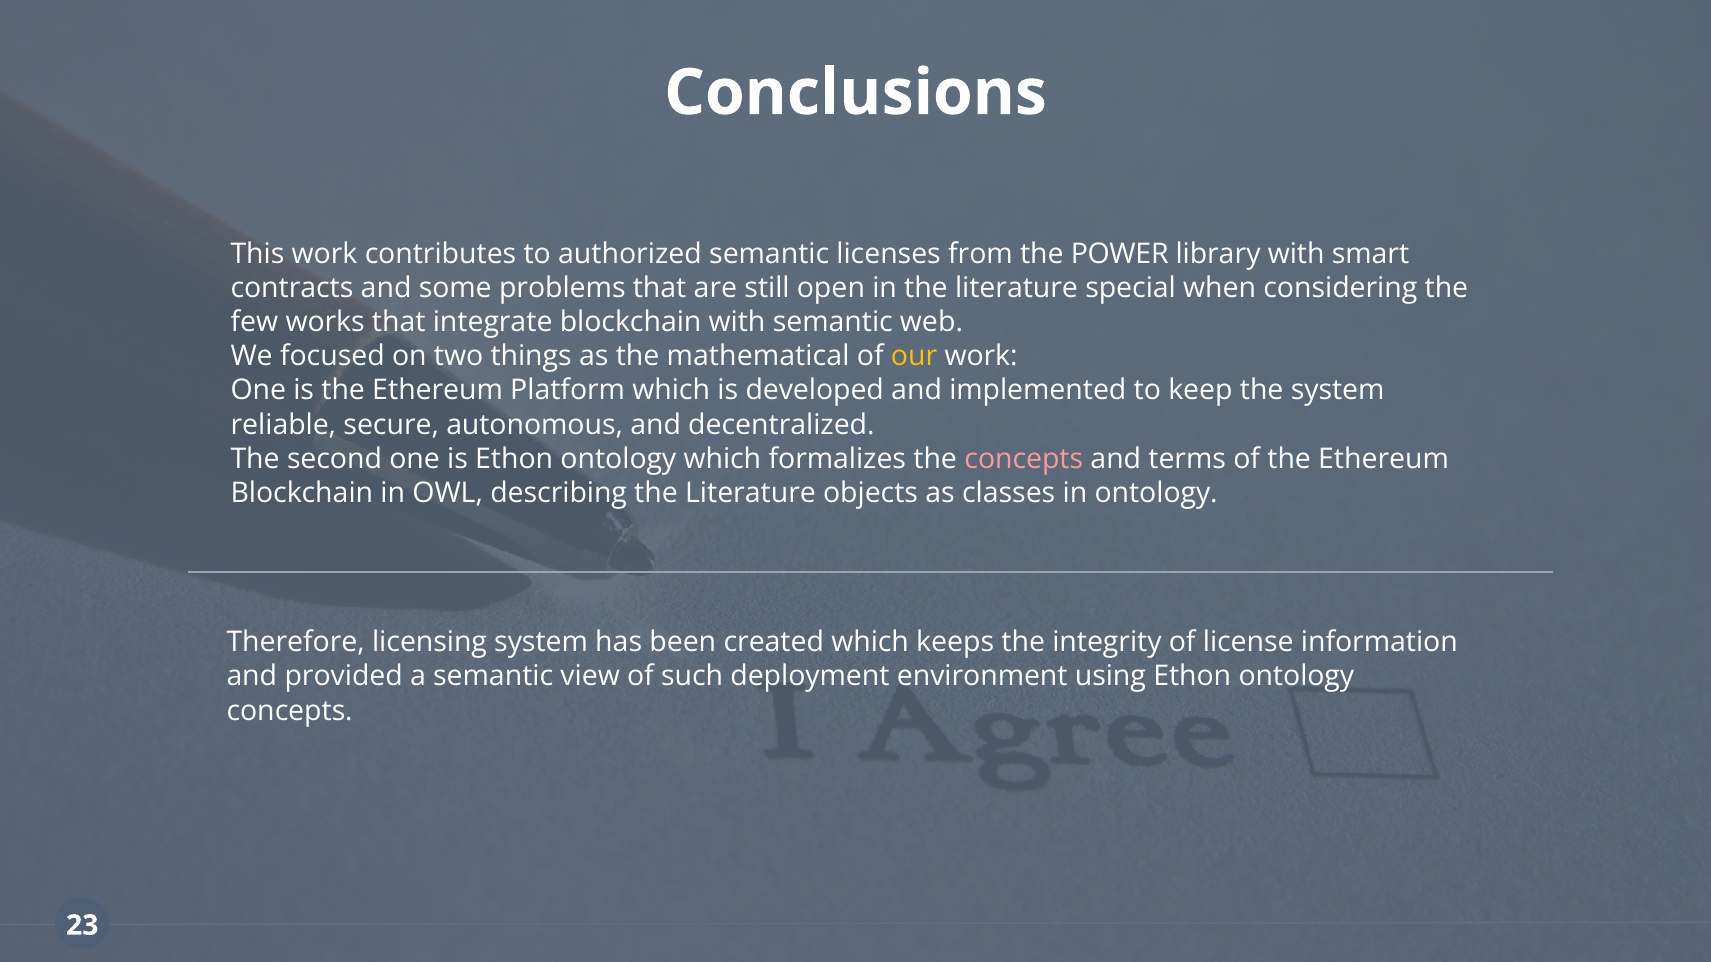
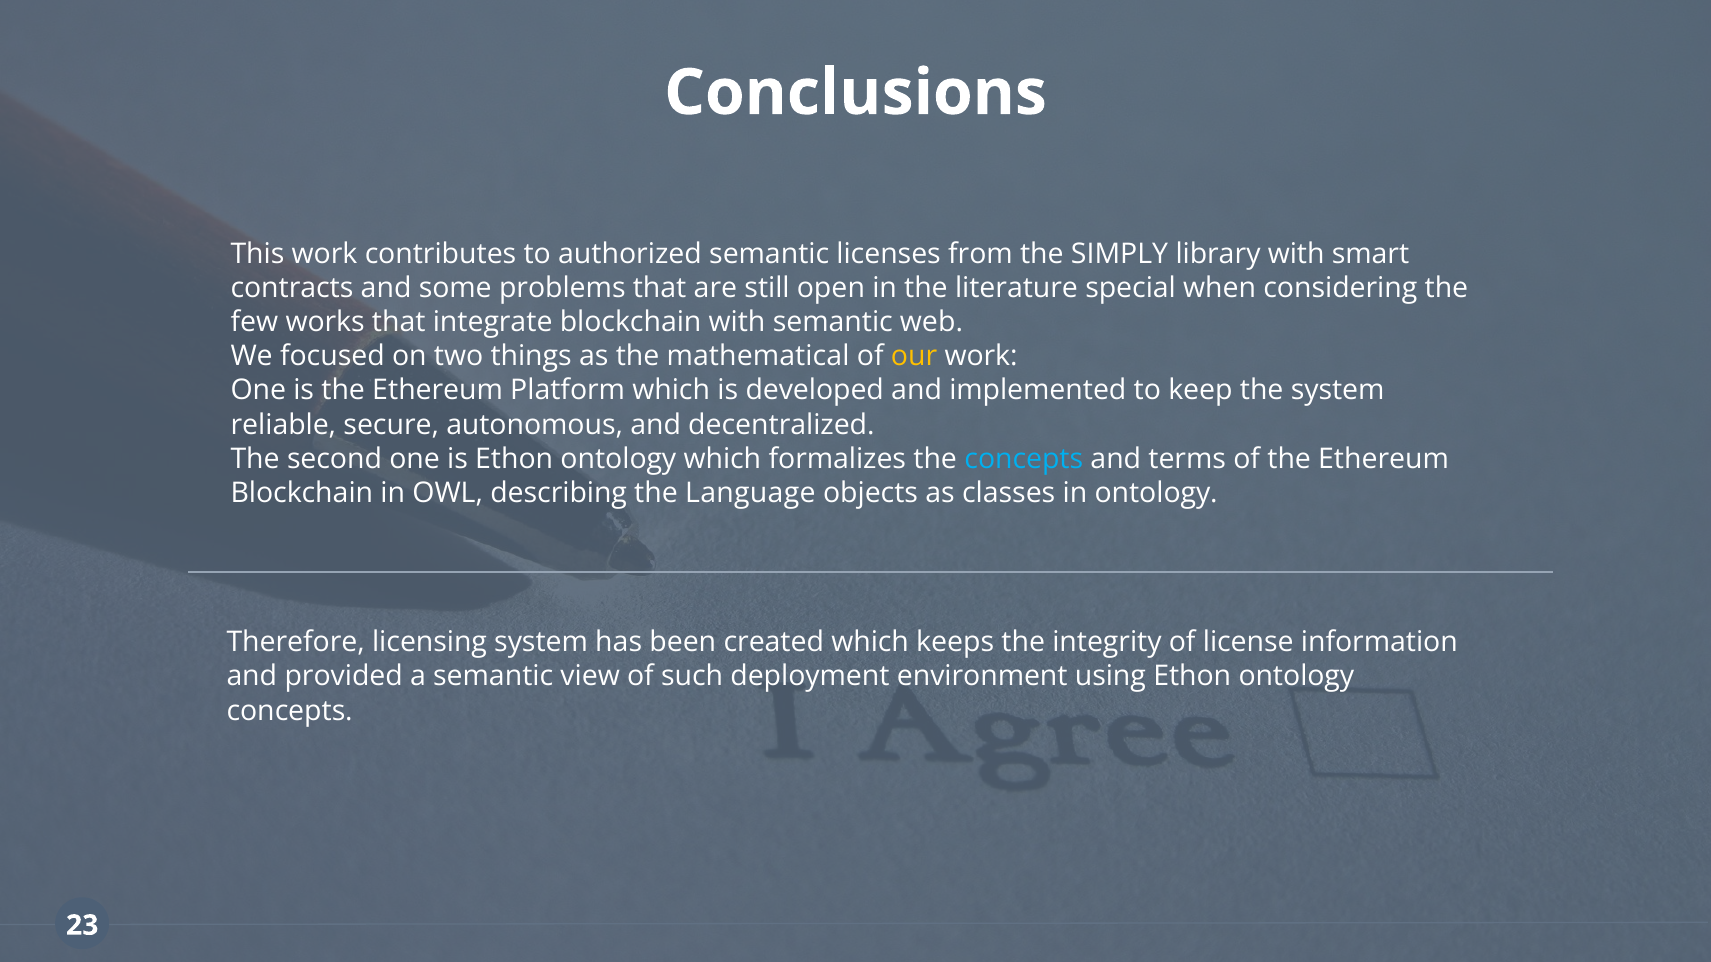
POWER: POWER -> SIMPLY (1120, 254)
concepts colour: pink -> light blue (1024, 459)
describing the Literature: Literature -> Language (750, 494)
